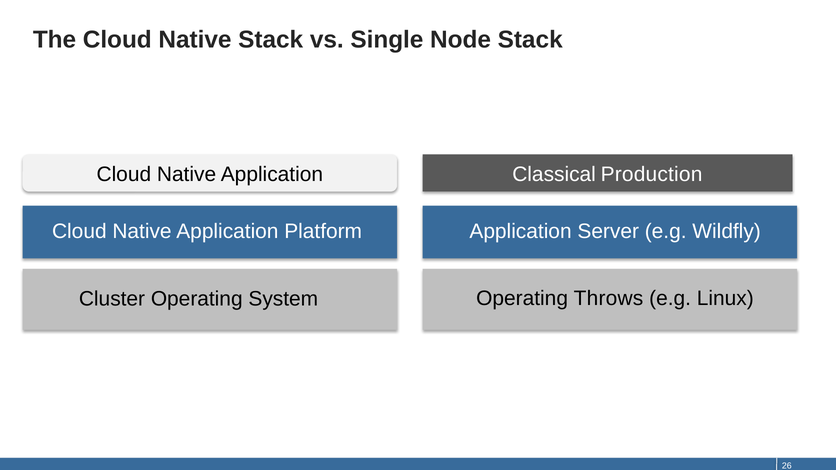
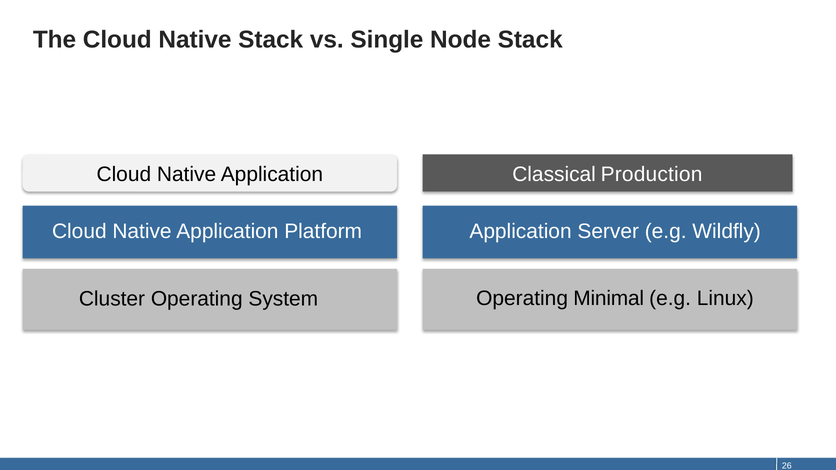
Throws: Throws -> Minimal (609, 298)
